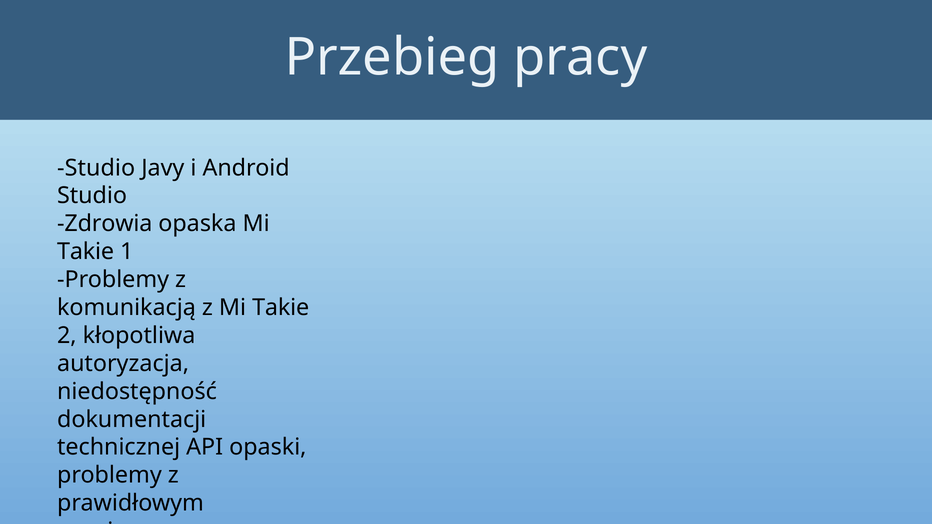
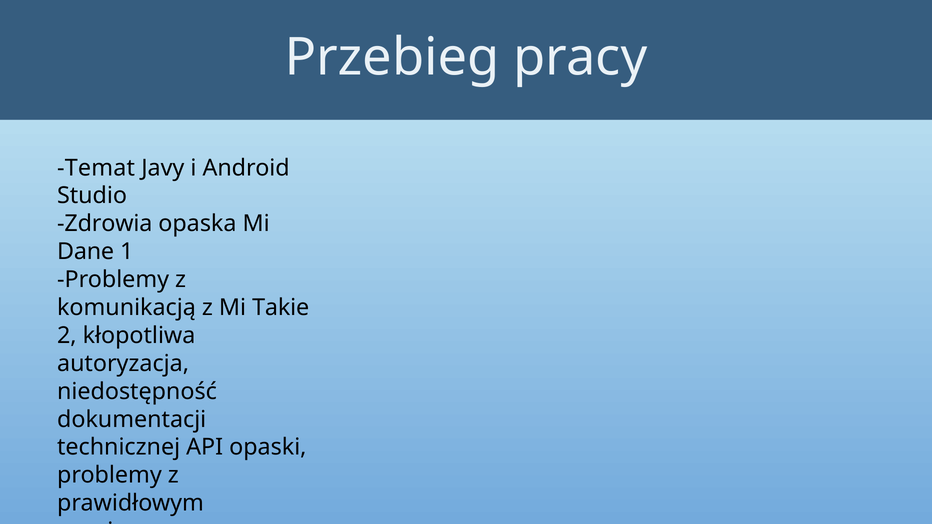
Studio: Studio -> Temat (96, 168)
Takie: Takie -> Dane (86, 252)
